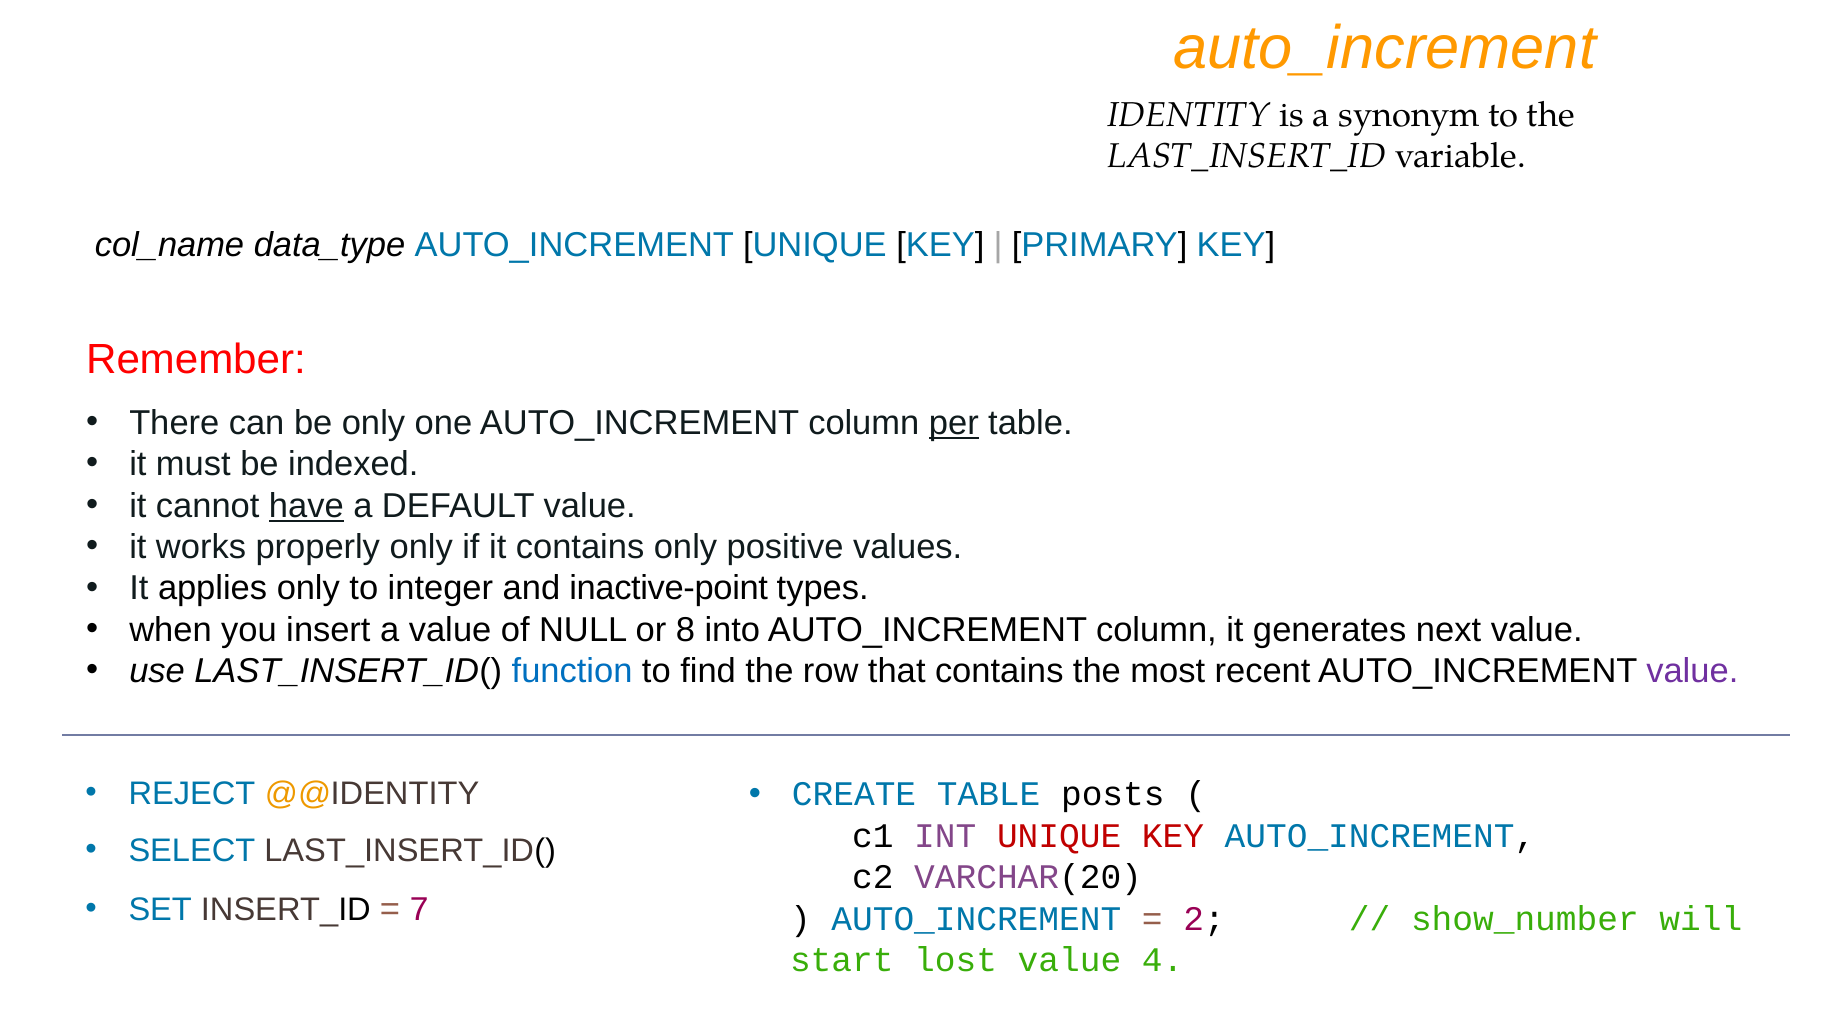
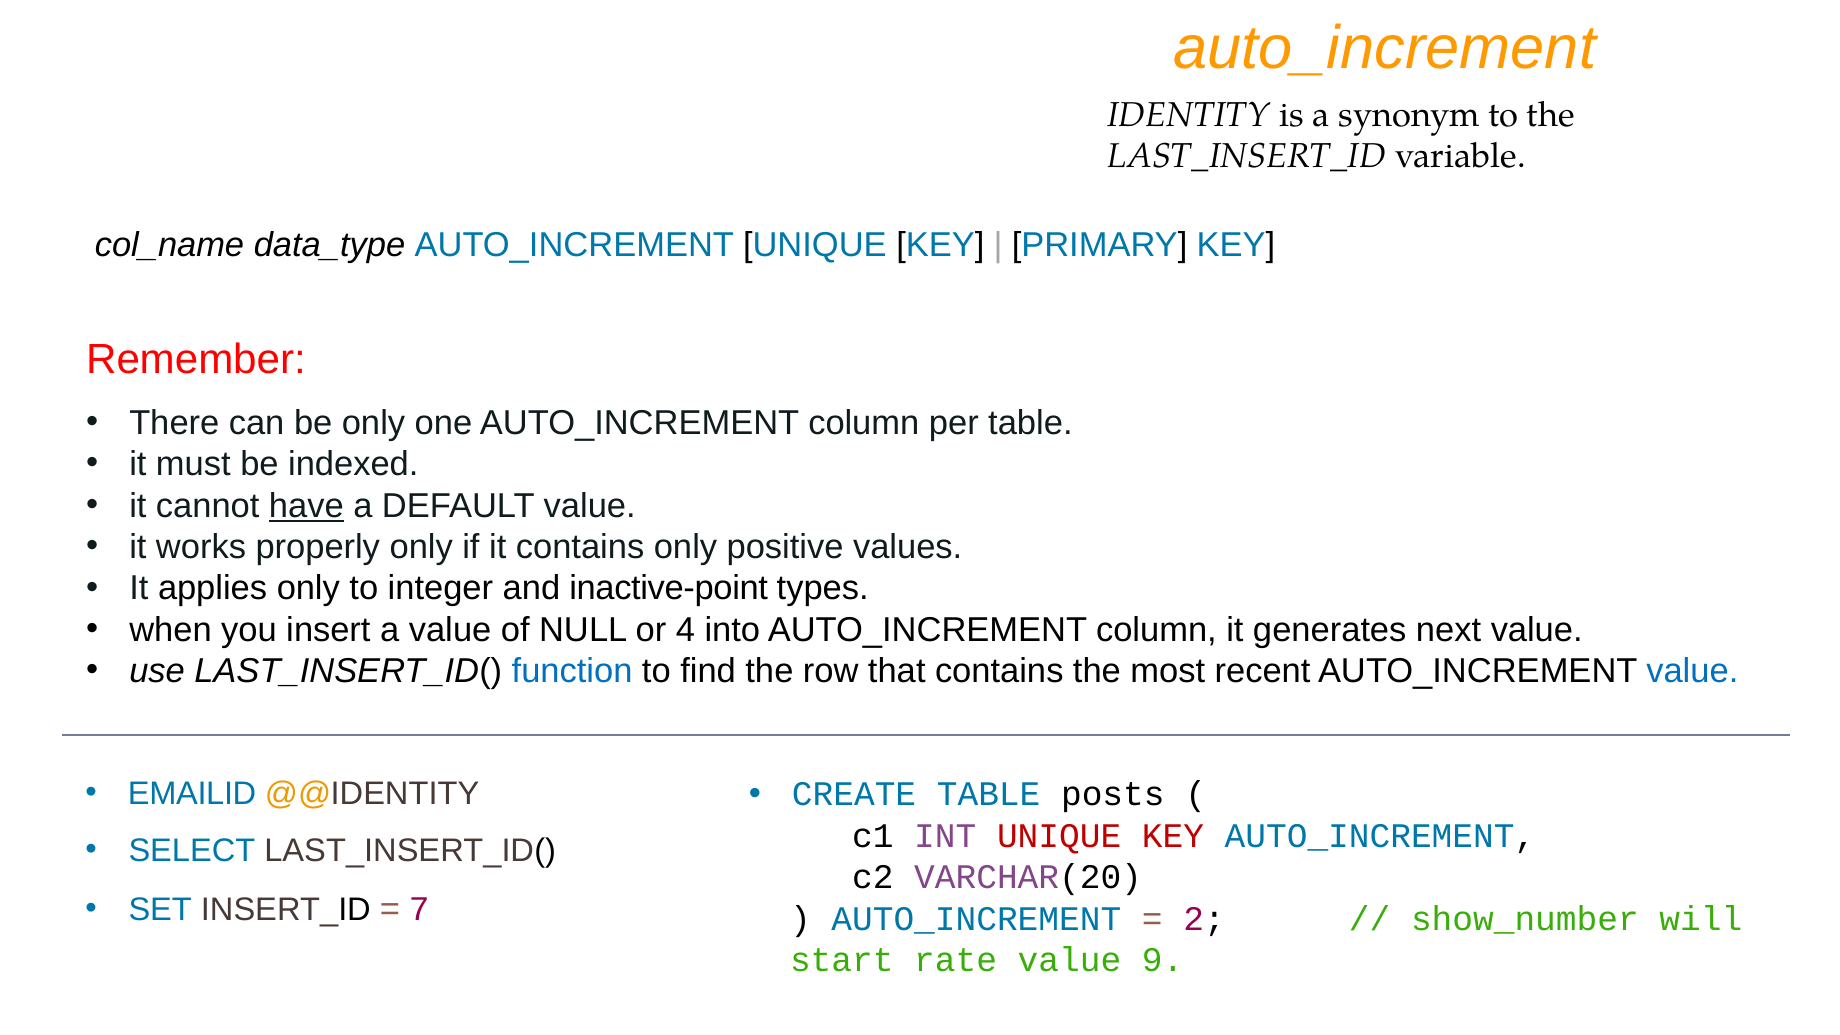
per underline: present -> none (954, 423)
8: 8 -> 4 (685, 630)
value colour: purple -> blue (1692, 671)
REJECT: REJECT -> EMAILID (192, 793)
lost: lost -> rate (956, 960)
4: 4 -> 9 (1163, 960)
